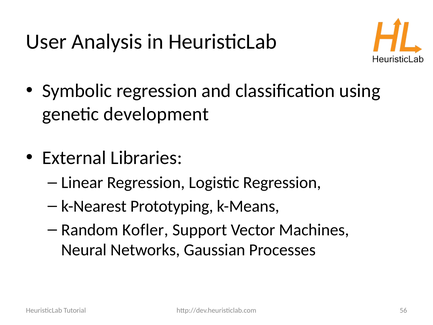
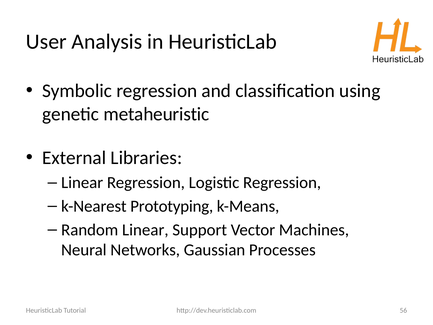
development: development -> metaheuristic (156, 114)
Random Kofler: Kofler -> Linear (145, 230)
